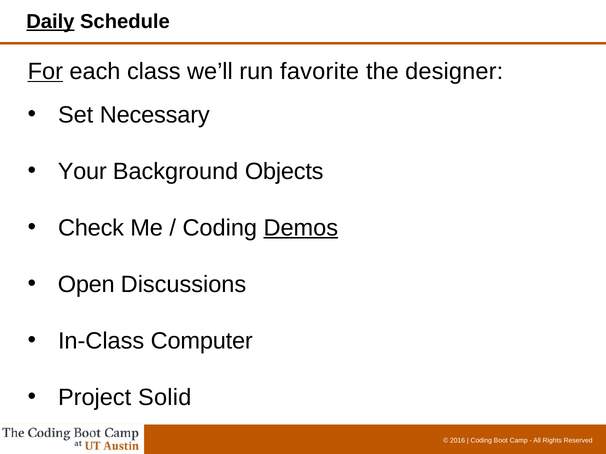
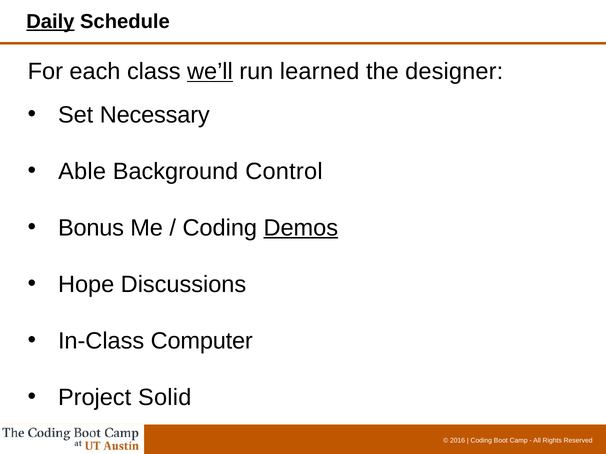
For underline: present -> none (45, 71)
we’ll underline: none -> present (210, 71)
favorite: favorite -> learned (320, 71)
Your: Your -> Able (82, 171)
Objects: Objects -> Control (284, 171)
Check: Check -> Bonus (91, 228)
Open: Open -> Hope (86, 285)
